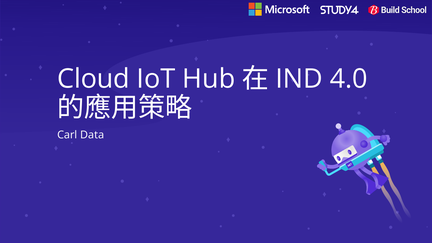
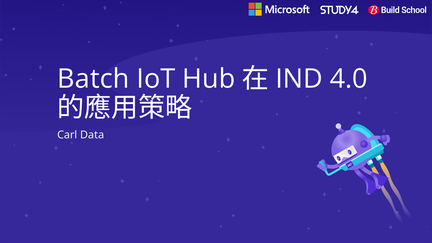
Cloud: Cloud -> Batch (93, 79)
